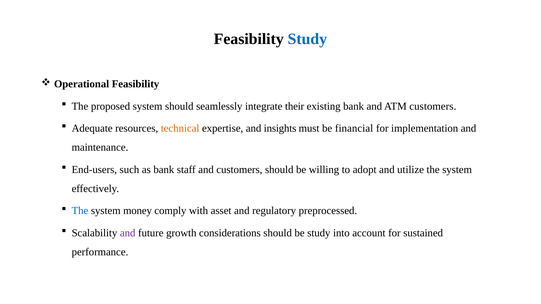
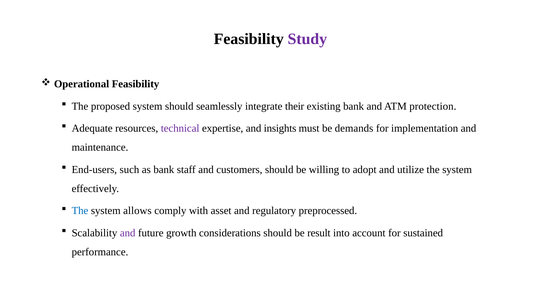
Study colour: blue -> purple (307, 39)
ATM customers: customers -> protection (433, 106)
technical colour: orange -> purple (180, 128)
financial: financial -> demands (354, 128)
money: money -> allows (137, 211)
be study: study -> result (319, 233)
